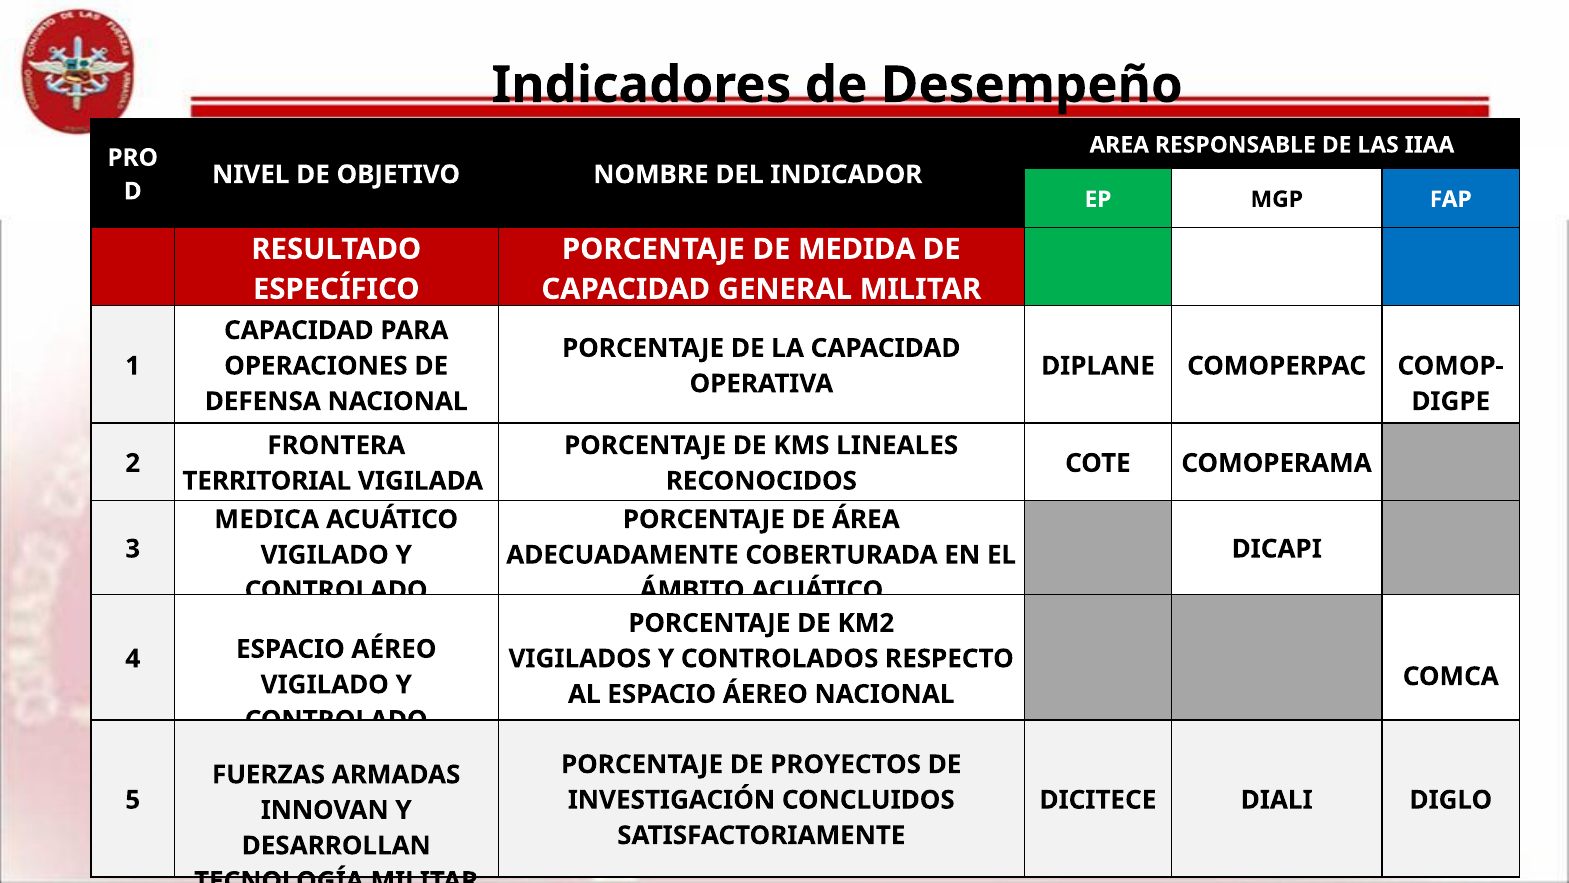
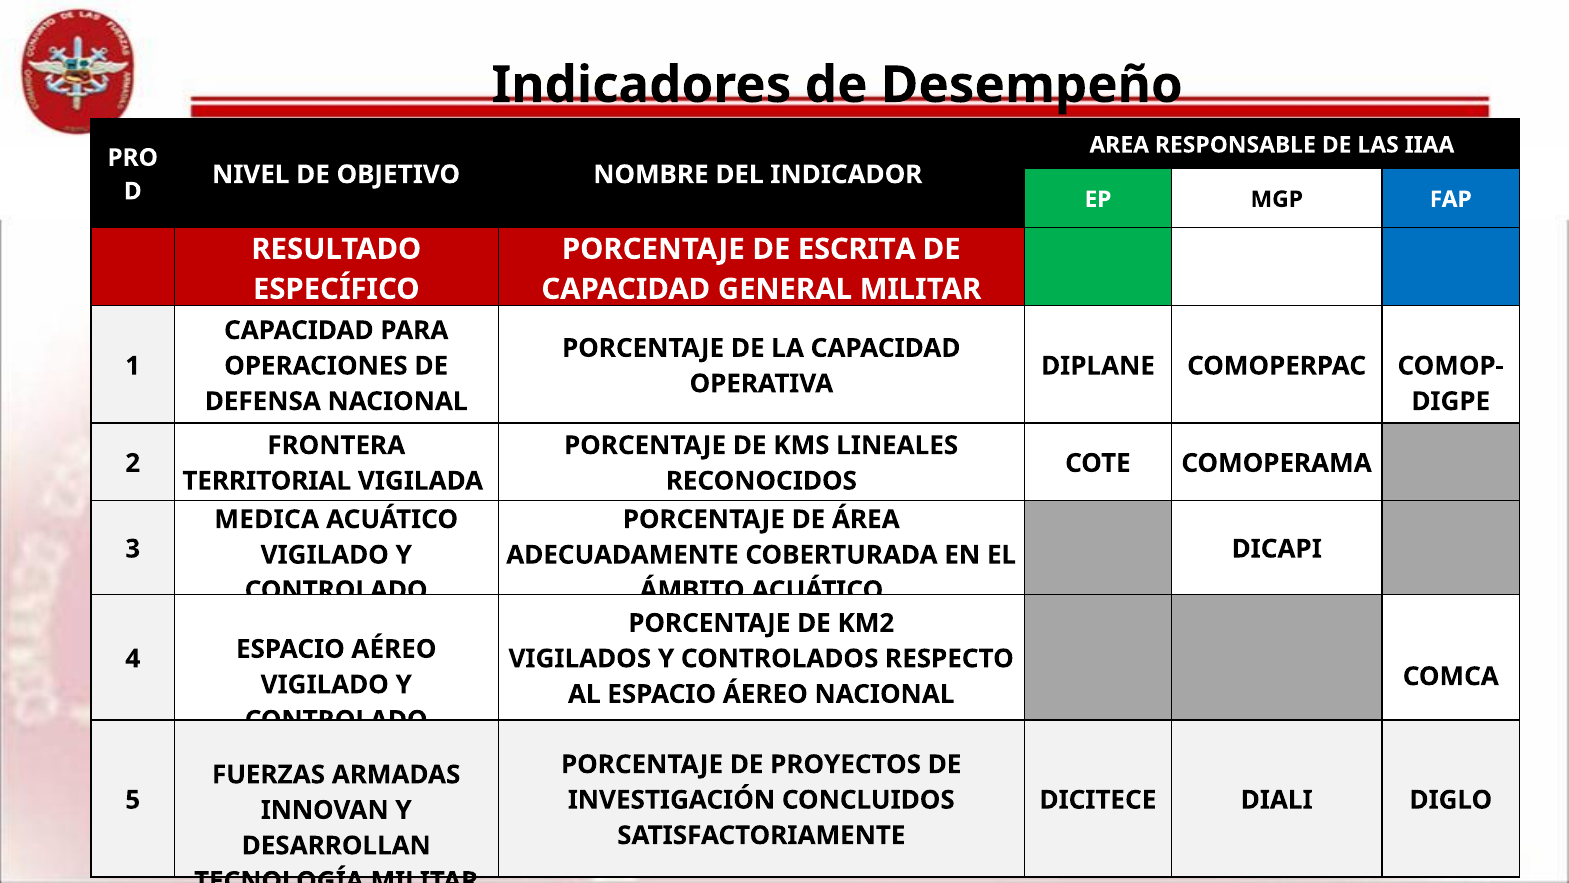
MEDIDA: MEDIDA -> ESCRITA (857, 249)
